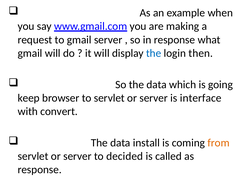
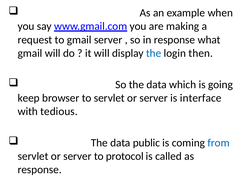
convert: convert -> tedious (59, 111)
install: install -> public (146, 143)
from colour: orange -> blue (219, 143)
decided: decided -> protocol (125, 156)
